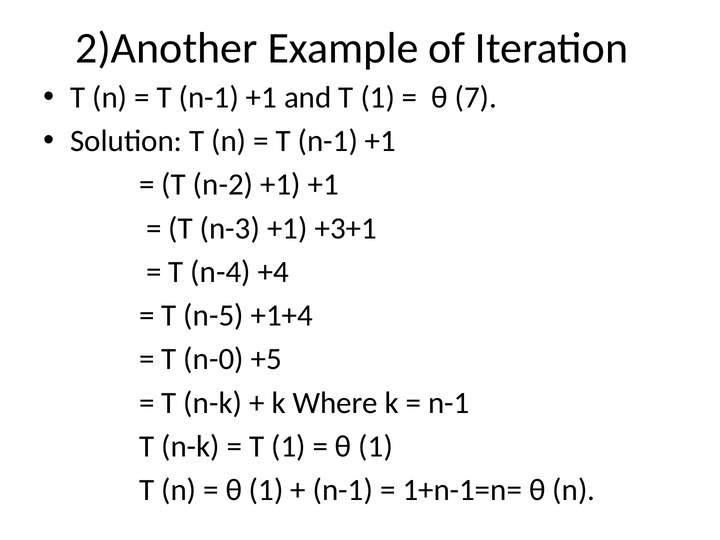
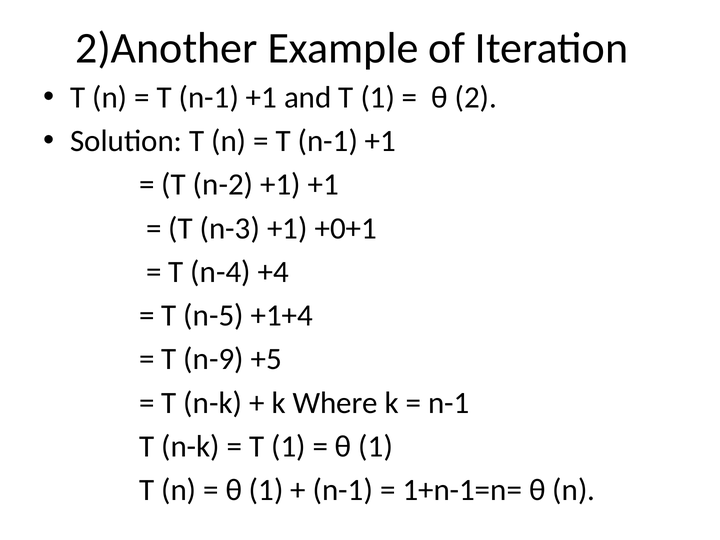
7: 7 -> 2 (476, 98)
+3+1: +3+1 -> +0+1 (346, 228)
n-0: n-0 -> n-9 (214, 359)
